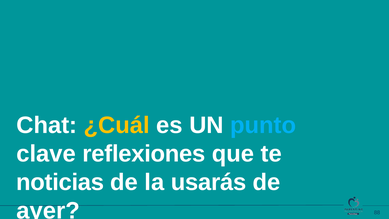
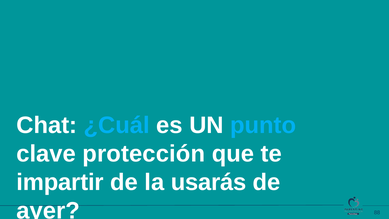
¿Cuál colour: yellow -> light blue (117, 125)
reflexiones: reflexiones -> protección (144, 154)
noticias: noticias -> impartir (60, 182)
